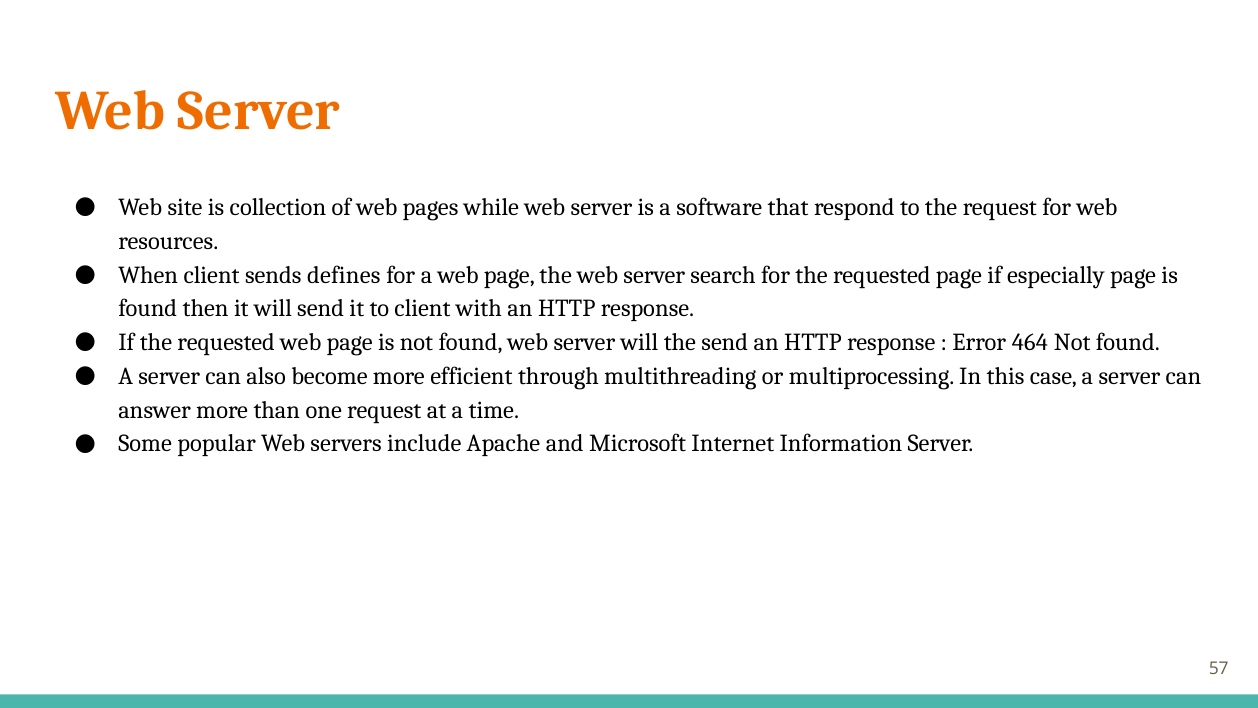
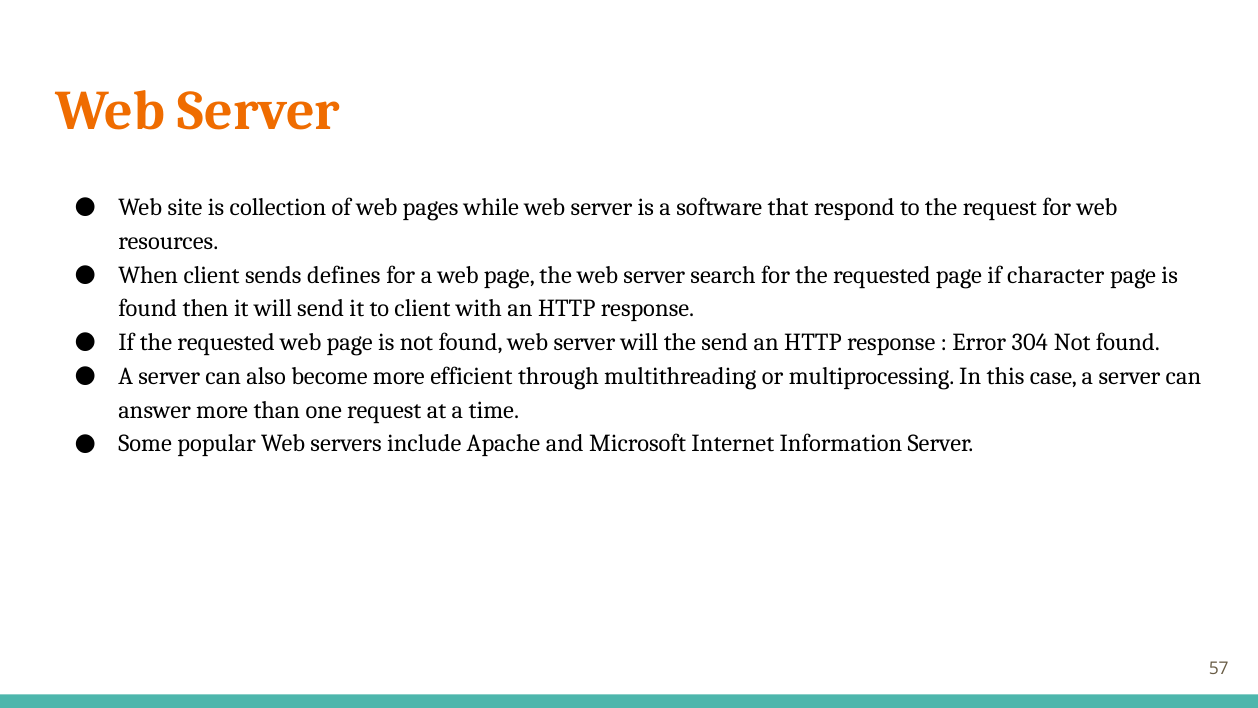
especially: especially -> character (1056, 275)
464: 464 -> 304 (1030, 342)
